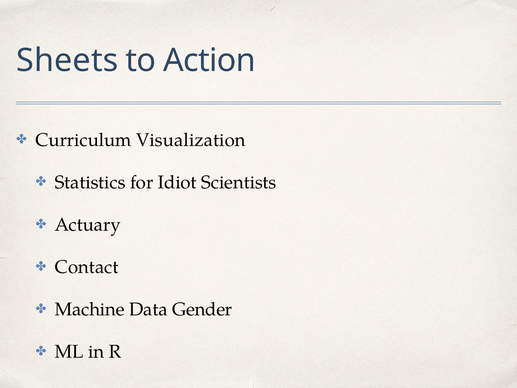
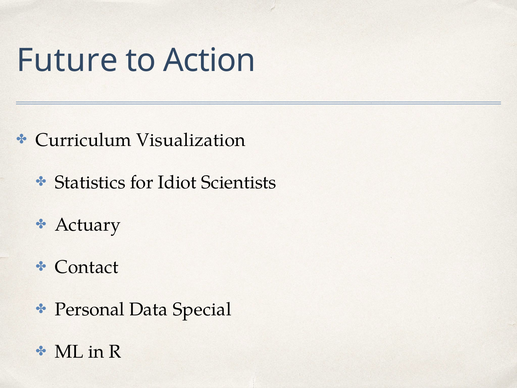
Sheets: Sheets -> Future (67, 61)
Machine: Machine -> Personal (90, 309)
Gender: Gender -> Special (202, 309)
